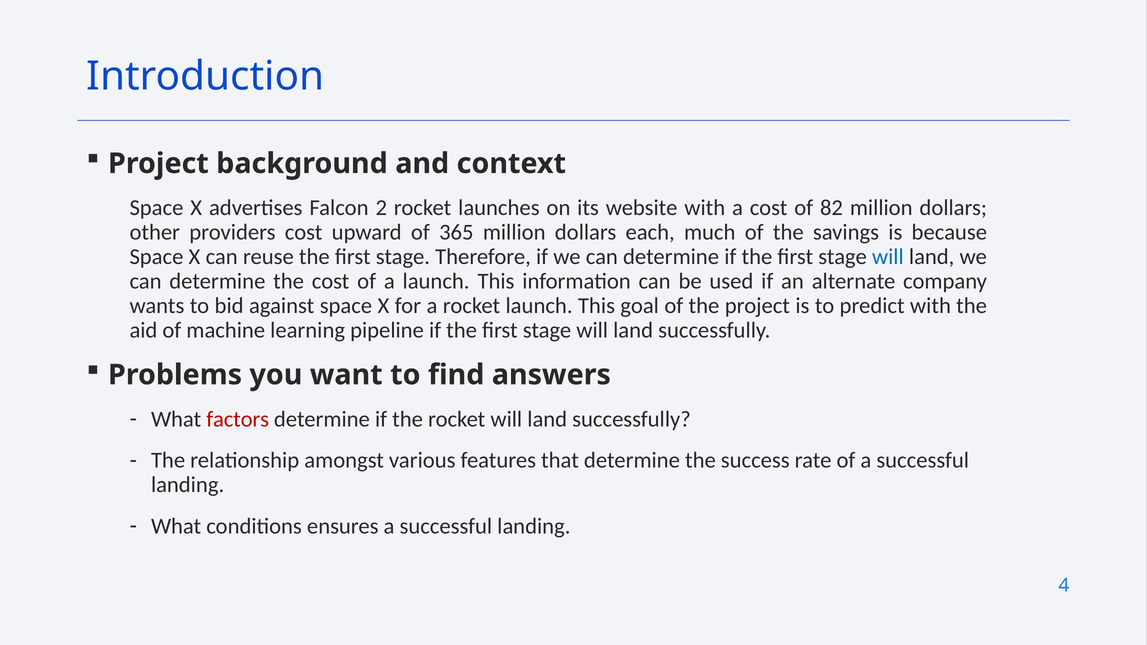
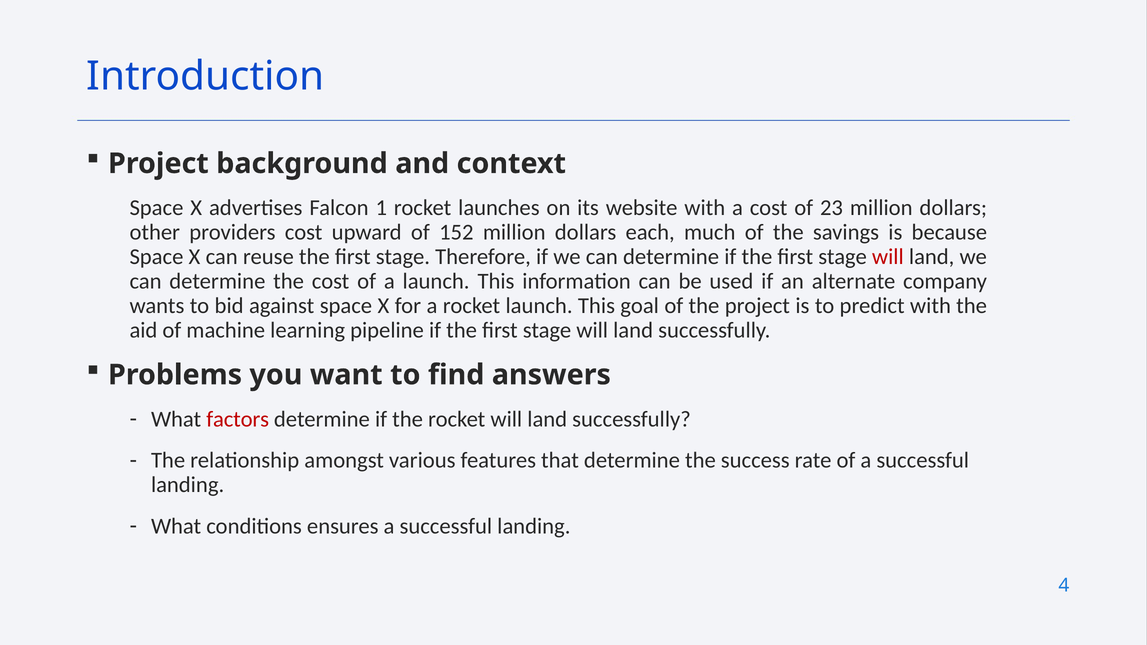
2: 2 -> 1 (381, 208)
82: 82 -> 23 (831, 208)
365: 365 -> 152 (456, 233)
will colour: blue -> red (888, 257)
